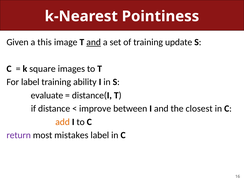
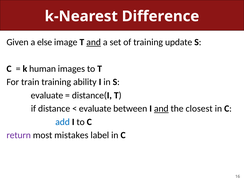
Pointiness: Pointiness -> Difference (160, 16)
this: this -> else (45, 42)
square: square -> human (43, 69)
For label: label -> train (30, 82)
improve: improve -> evaluate (95, 109)
and underline: none -> present (161, 109)
add colour: orange -> blue (63, 122)
